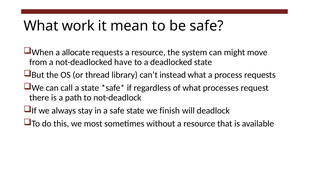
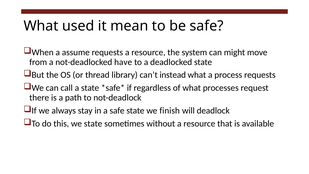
work: work -> used (78, 26)
allocate: allocate -> assume (76, 52)
we most: most -> state (93, 124)
